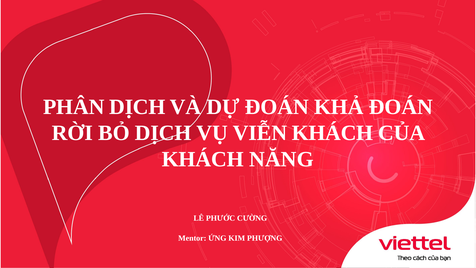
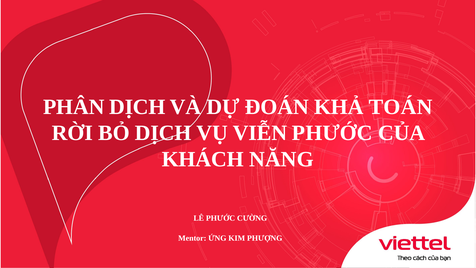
KHẢ ĐOÁN: ĐOÁN -> TOÁN (401, 107)
VIỄN KHÁCH: KHÁCH -> PHƯỚC (332, 133)
